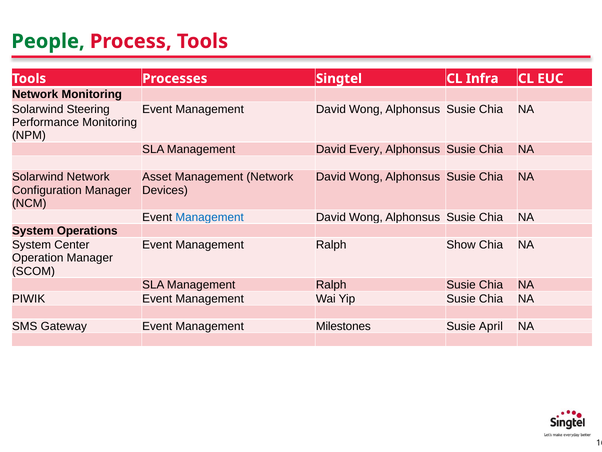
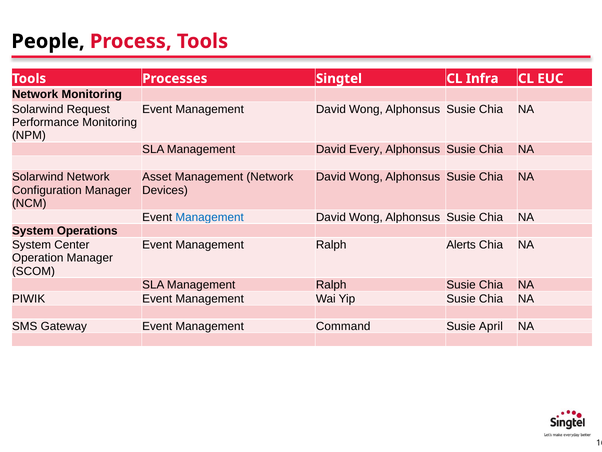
People colour: green -> black (48, 41)
Steering: Steering -> Request (88, 109)
Show: Show -> Alerts (461, 245)
Milestones: Milestones -> Command (343, 326)
